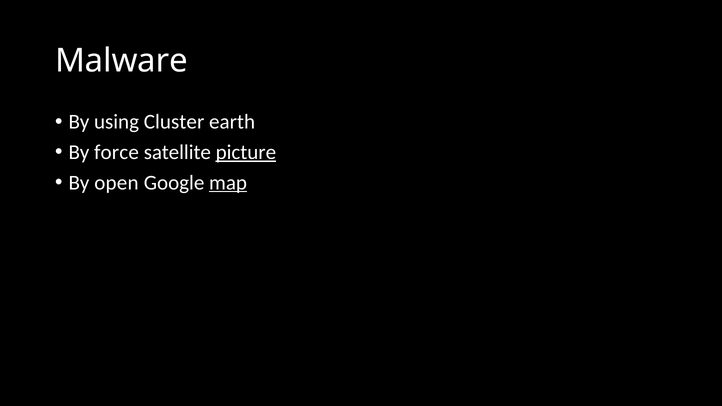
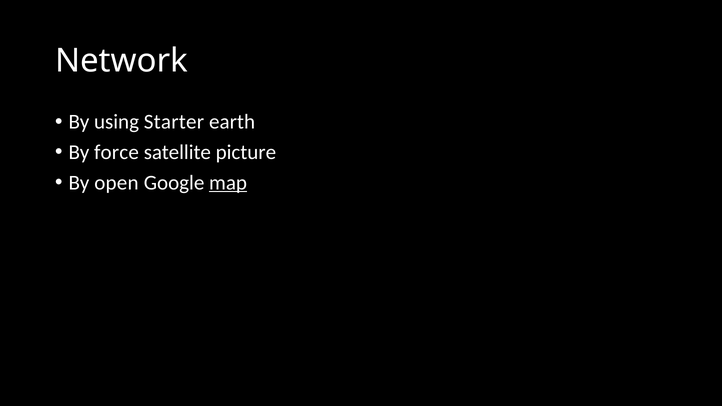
Malware: Malware -> Network (121, 61)
Cluster: Cluster -> Starter (174, 122)
picture underline: present -> none (246, 152)
